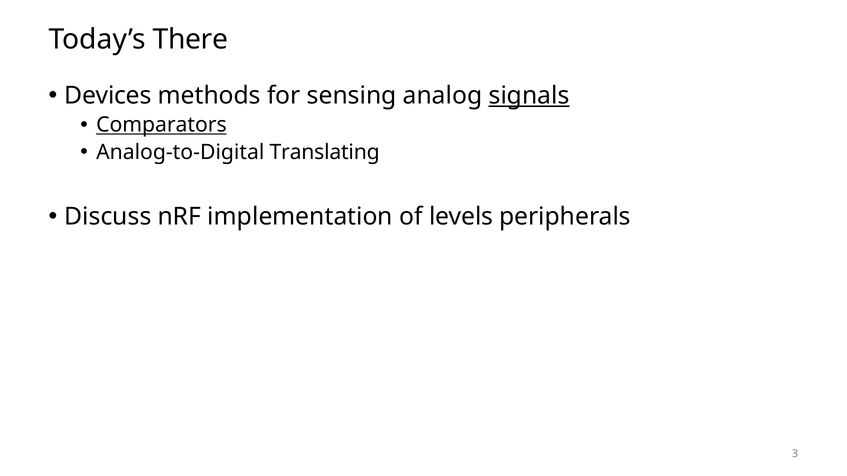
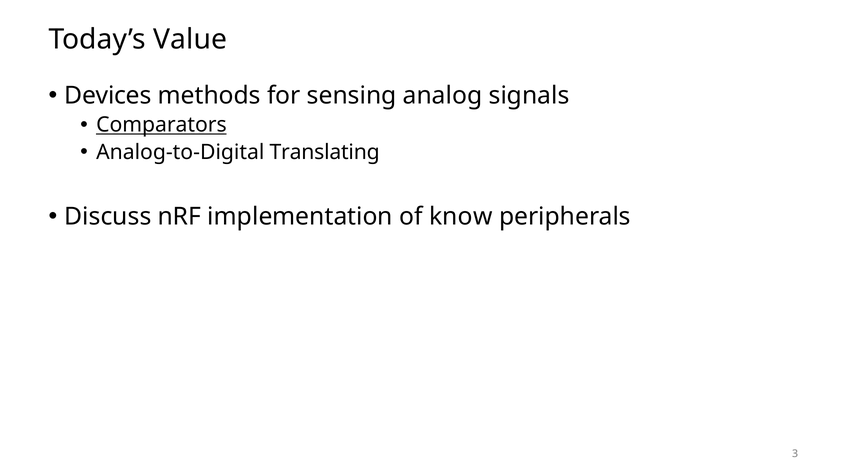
There: There -> Value (190, 40)
signals underline: present -> none (529, 96)
levels: levels -> know (461, 217)
